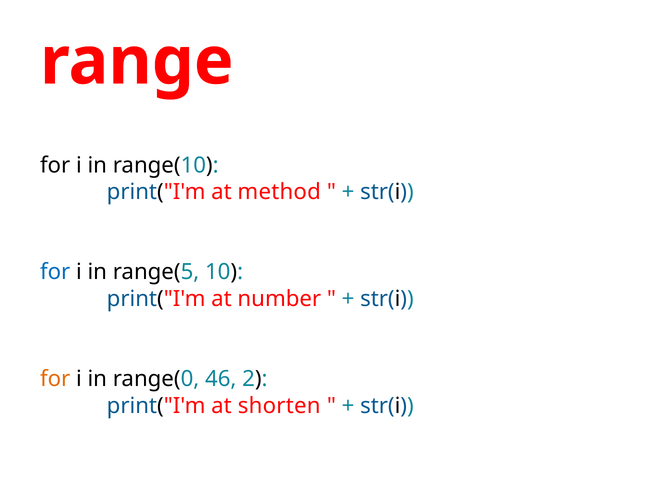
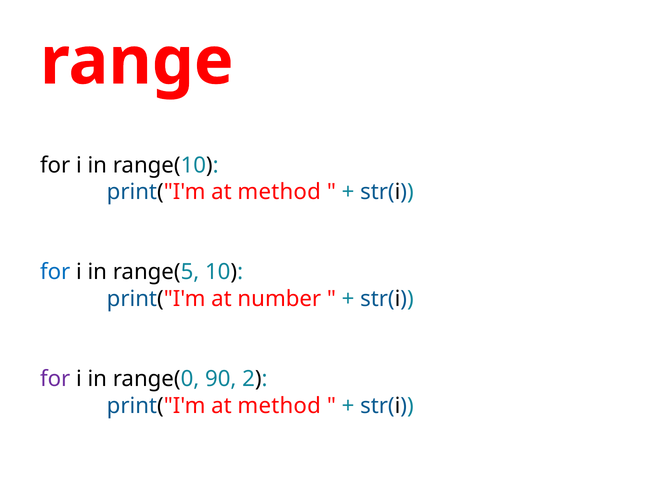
for colour: orange -> purple (55, 378)
46: 46 -> 90 (221, 378)
shorten: shorten -> method (279, 405)
